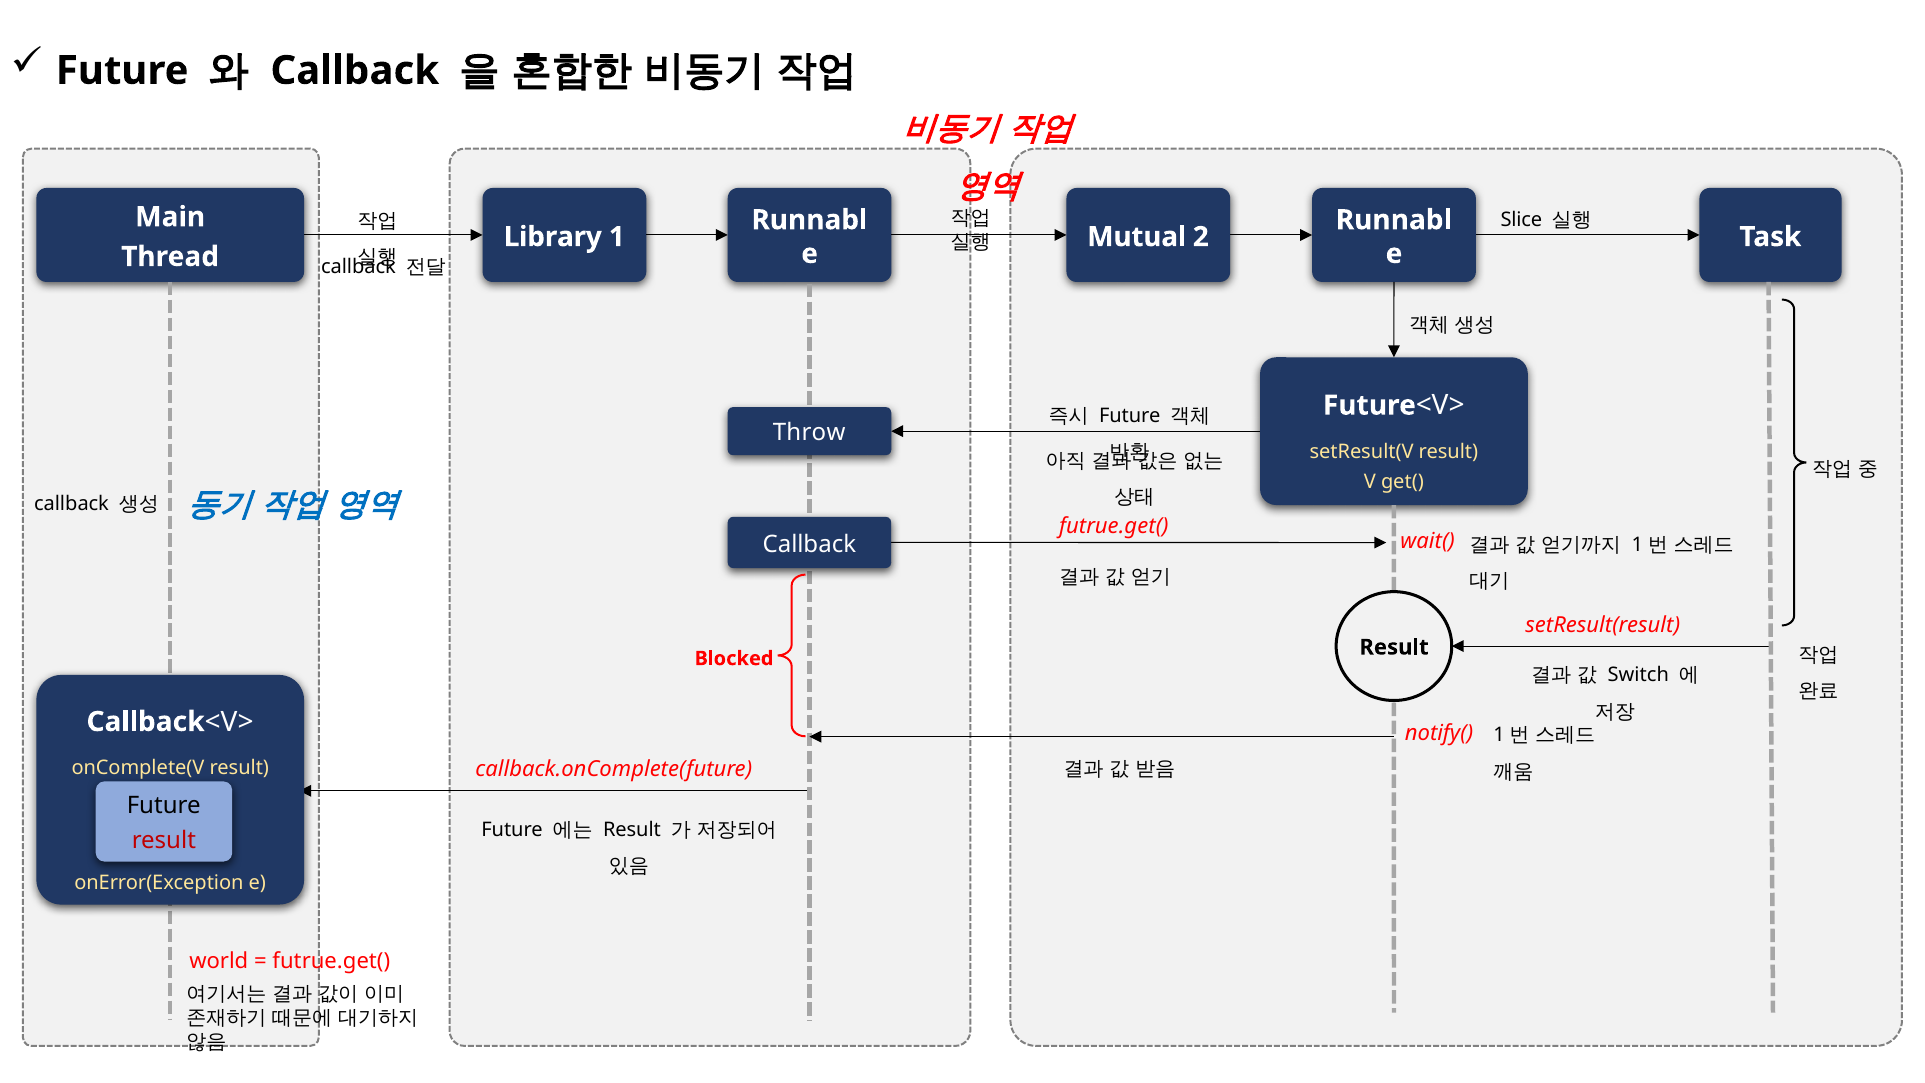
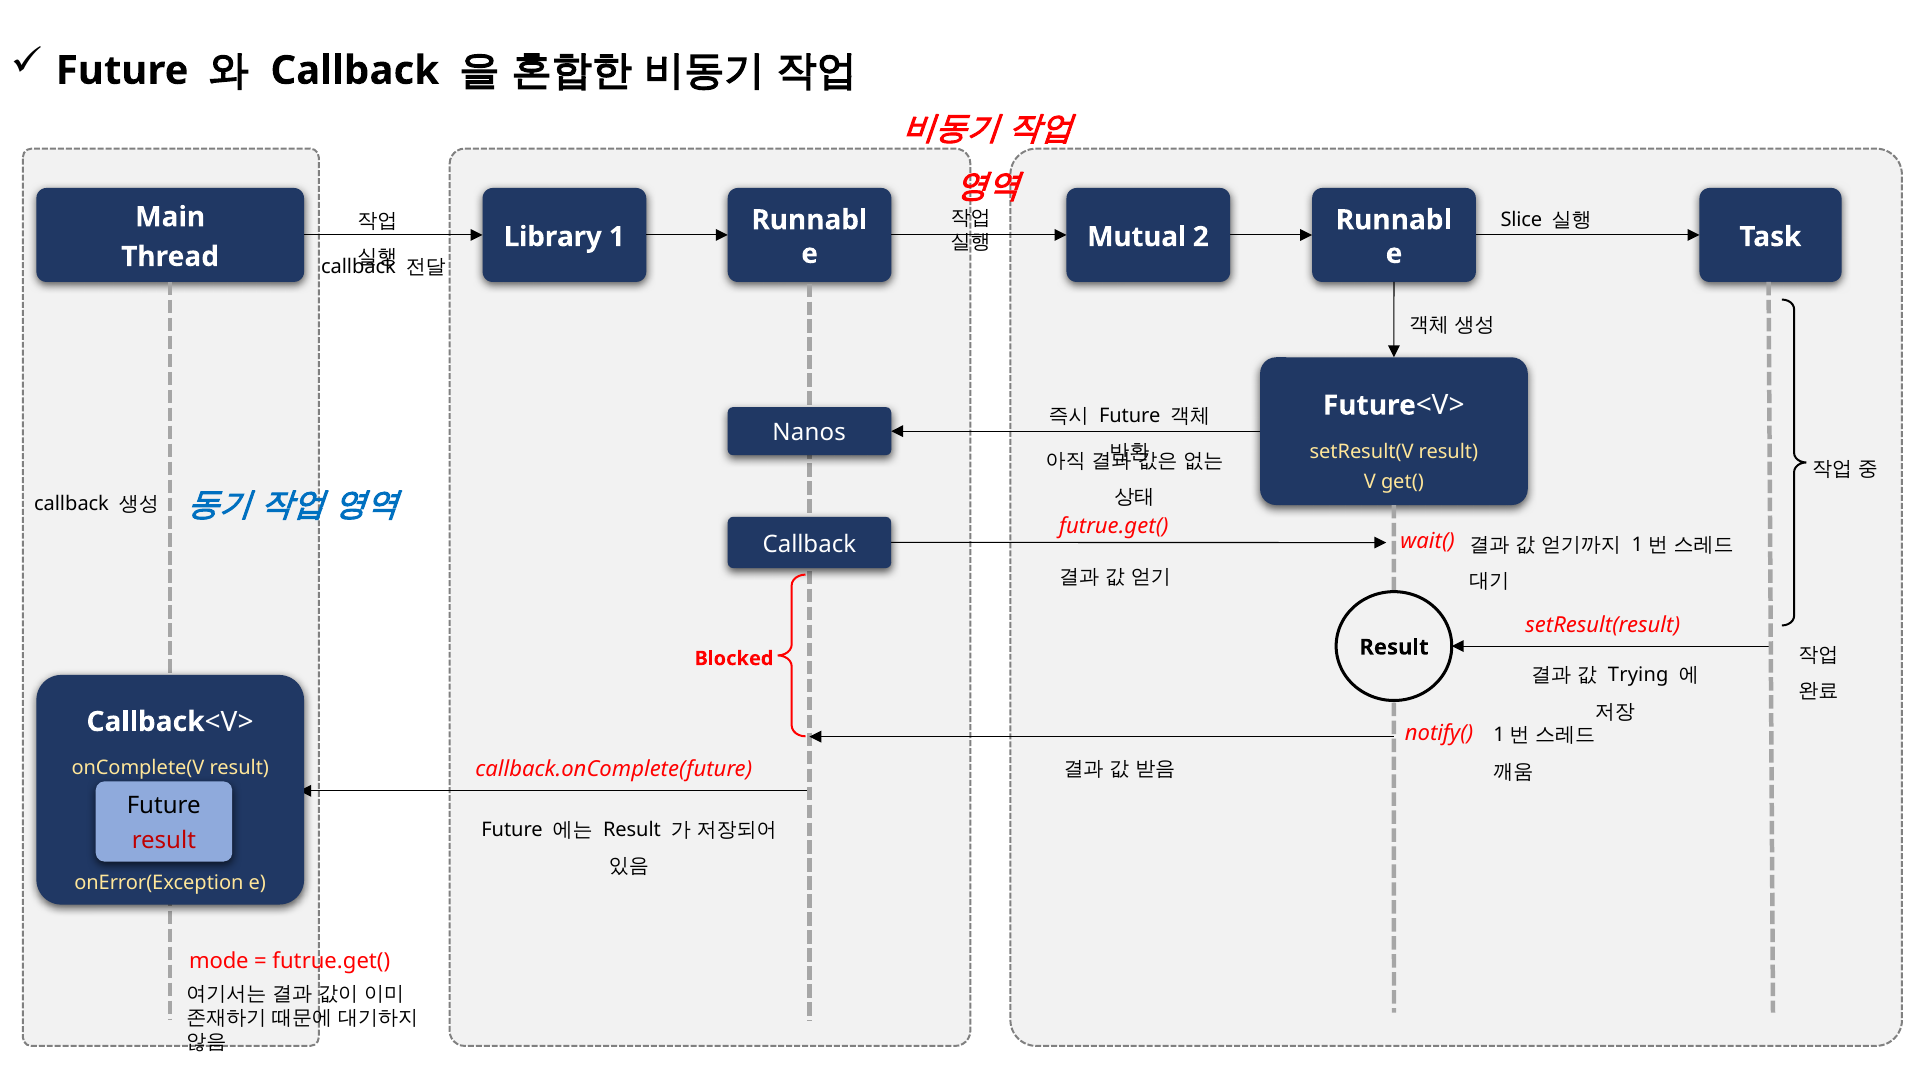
Throw: Throw -> Nanos (809, 433)
Switch: Switch -> Trying (1638, 675)
world: world -> mode (219, 961)
